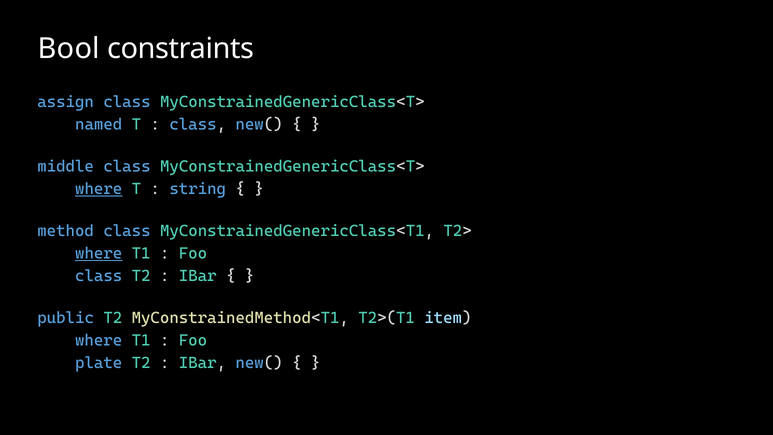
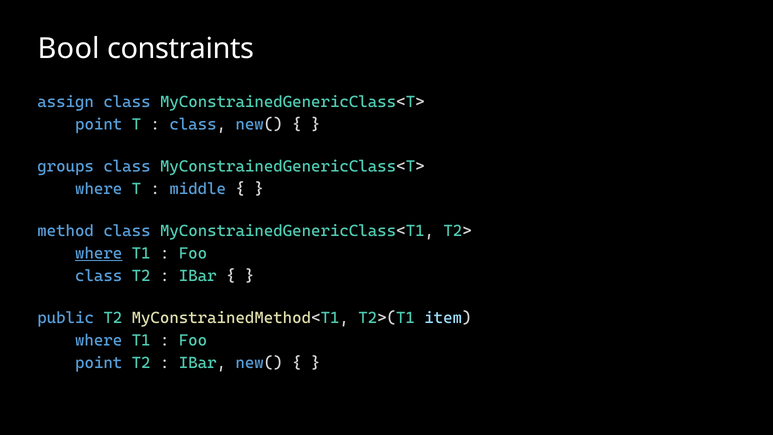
named: named -> point (99, 124)
middle: middle -> groups (66, 166)
where underline: present -> none (99, 189)
string: string -> middle (198, 189)
plate: plate -> point (99, 363)
